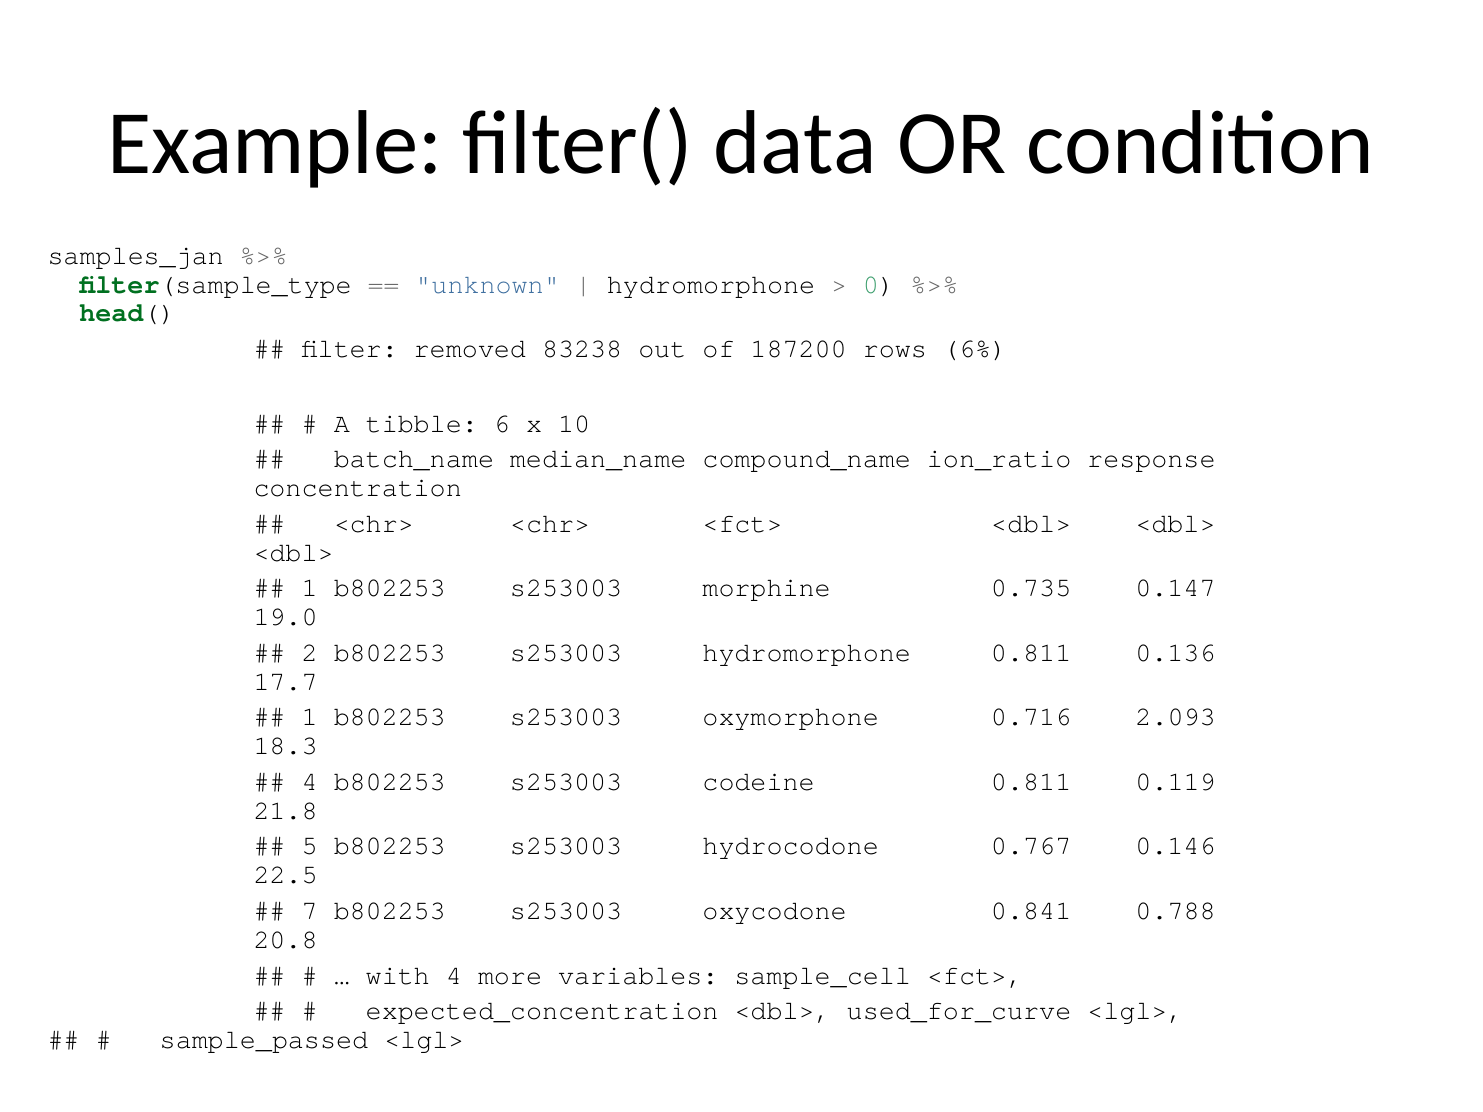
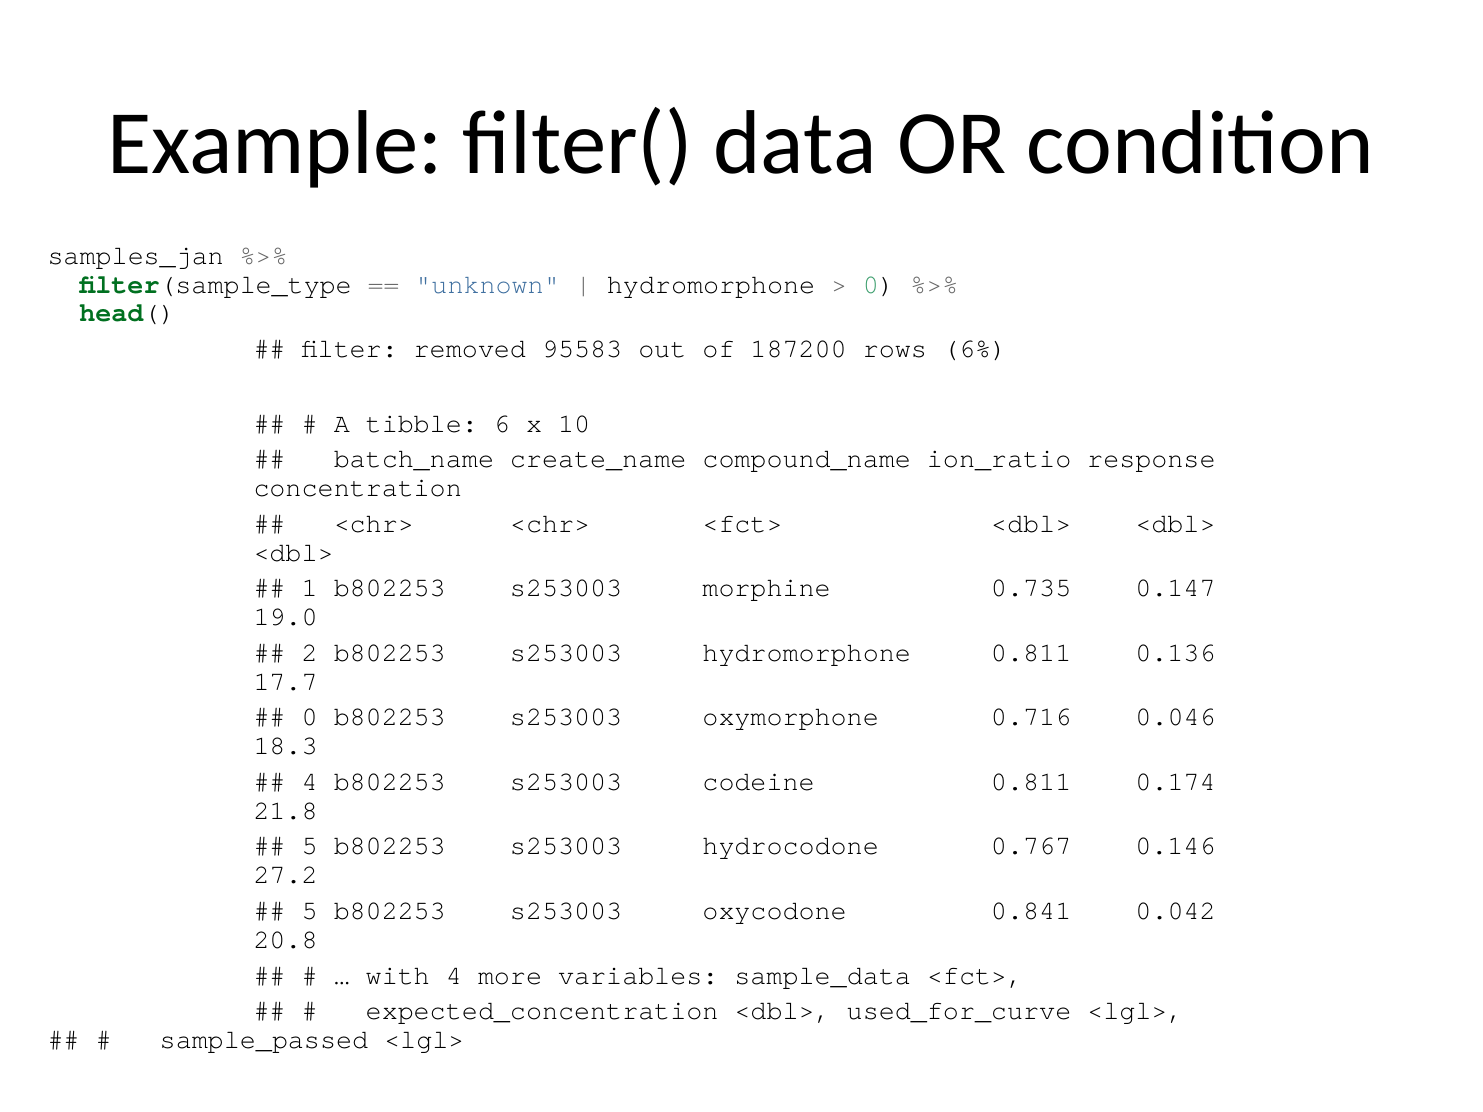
83238: 83238 -> 95583 (582, 349)
median_name: median_name -> create_name (598, 459)
1: 1 -> 0 (310, 717)
2.093: 2.093 -> 0.046 (1176, 717)
0.119: 0.119 -> 0.174 (1176, 782)
22.5: 22.5 -> 27.2 (286, 875)
7: 7 -> 5 (310, 911)
0.788: 0.788 -> 0.042 (1176, 911)
sample_cell: sample_cell -> sample_data (823, 975)
